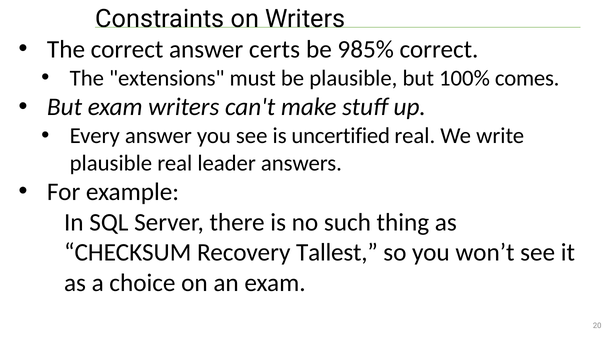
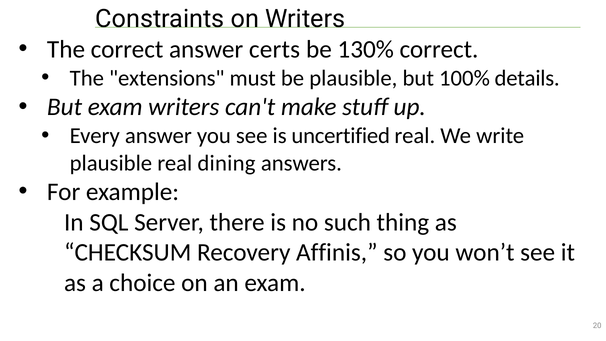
985%: 985% -> 130% (366, 50)
comes: comes -> details (527, 78)
leader: leader -> dining (226, 163)
Tallest: Tallest -> Affinis (337, 253)
